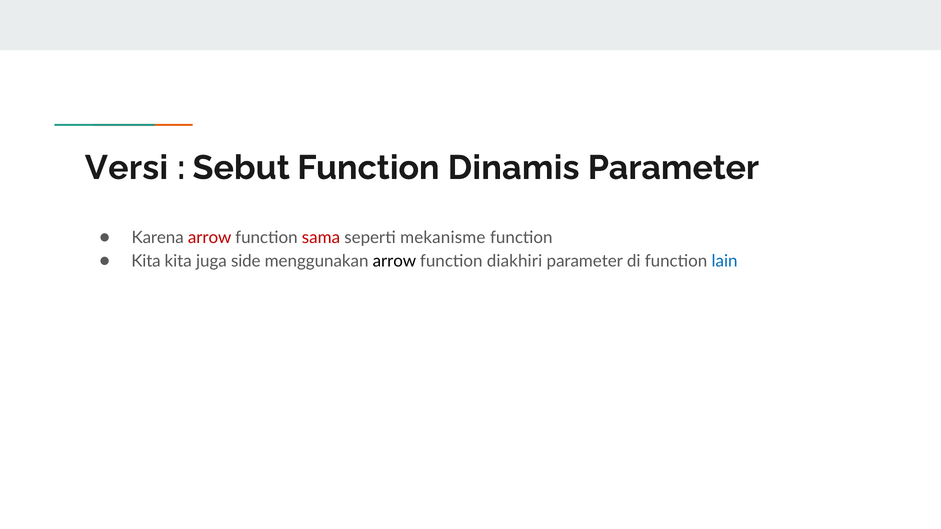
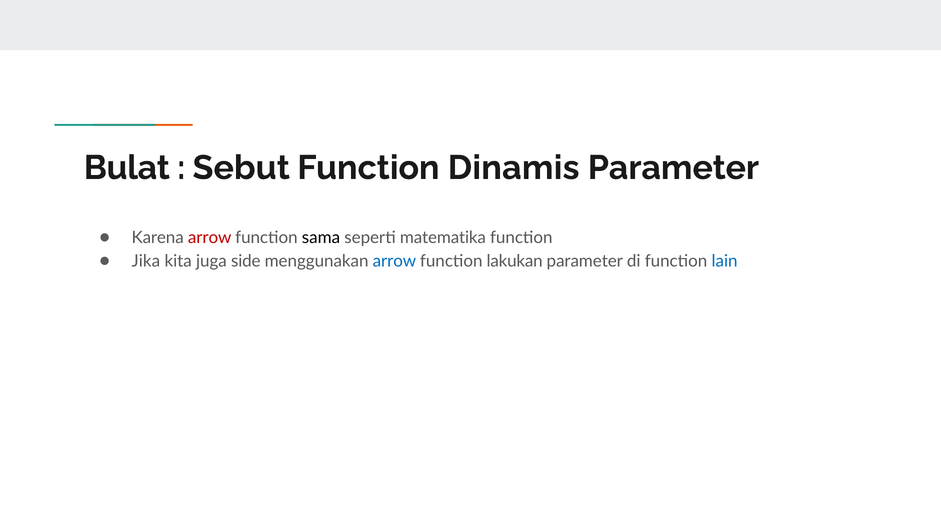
Versi: Versi -> Bulat (127, 168)
sama colour: red -> black (321, 238)
mekanisme: mekanisme -> matematika (443, 238)
Kita: Kita -> Jika (146, 261)
arrow colour: black -> blue (394, 261)
diakhiri: diakhiri -> lakukan (515, 261)
